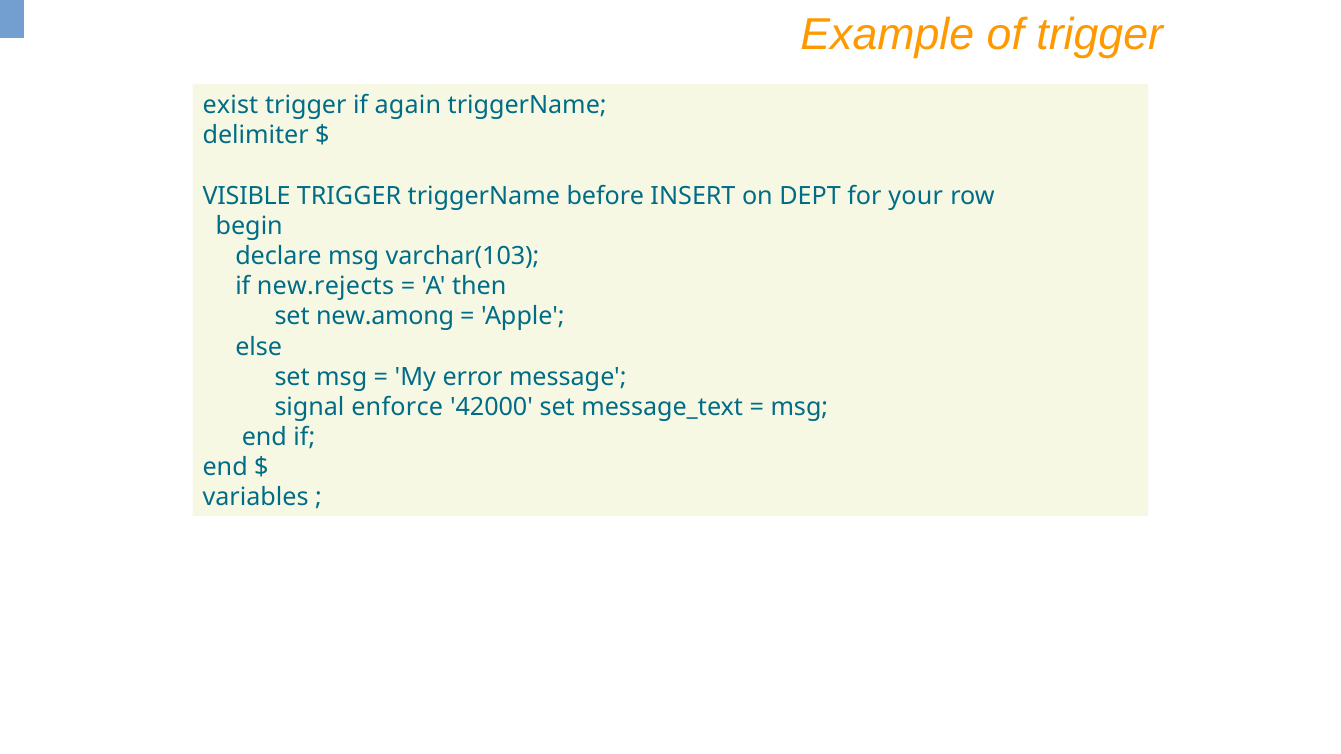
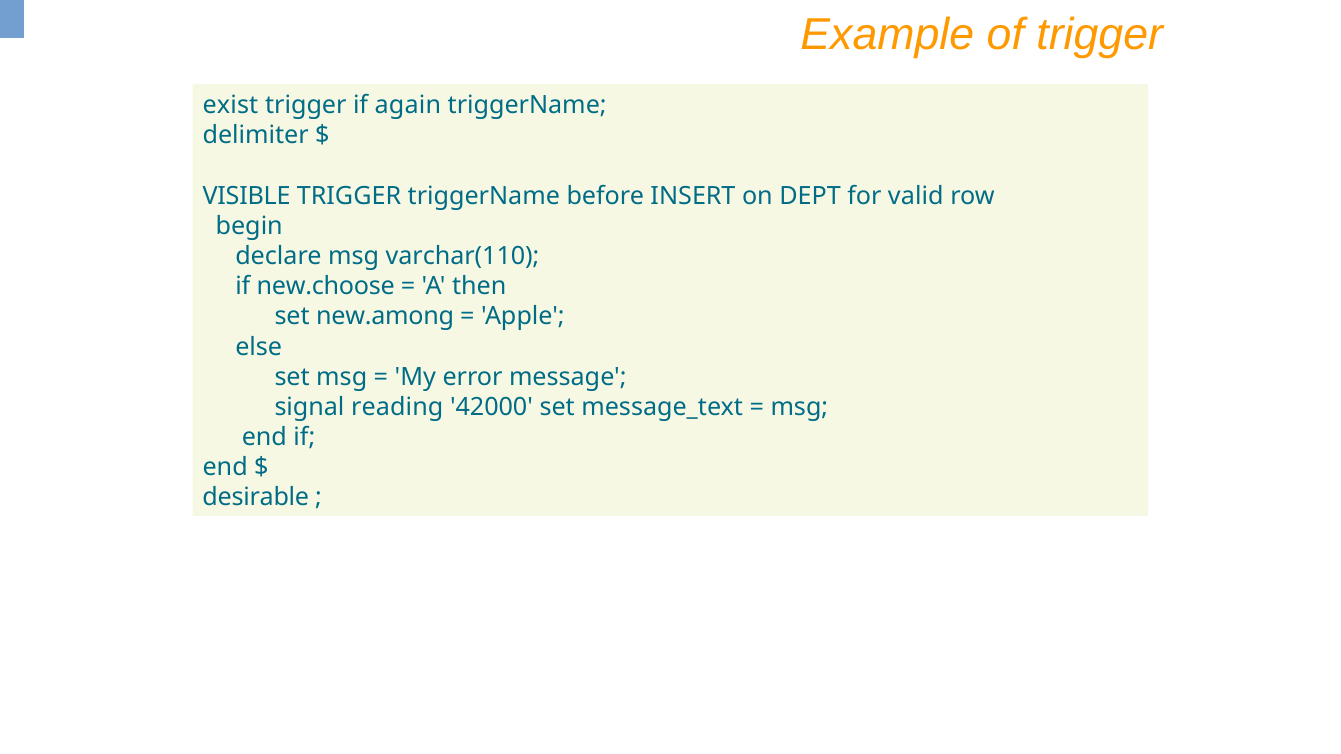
your: your -> valid (916, 196)
varchar(103: varchar(103 -> varchar(110 (463, 256)
new.rejects: new.rejects -> new.choose (326, 287)
enforce: enforce -> reading (397, 407)
variables: variables -> desirable (256, 498)
